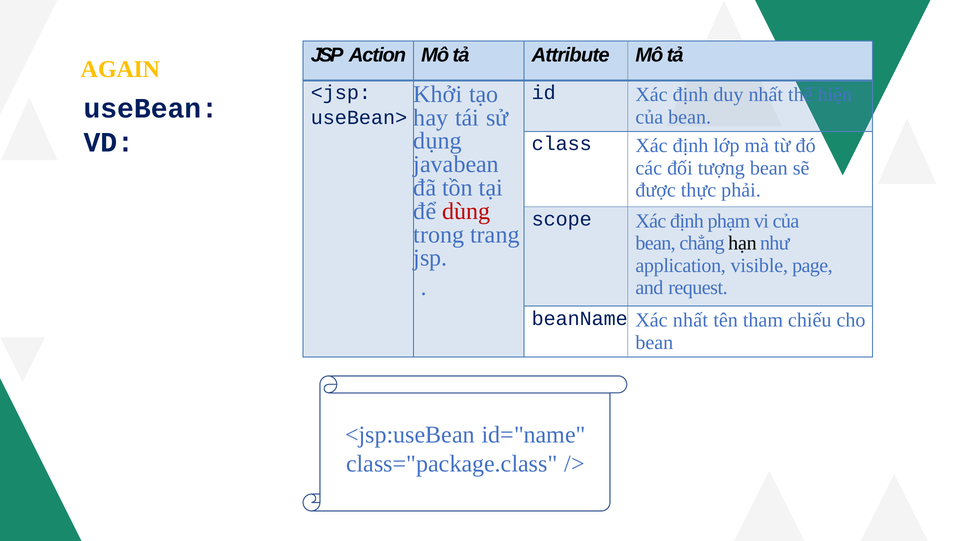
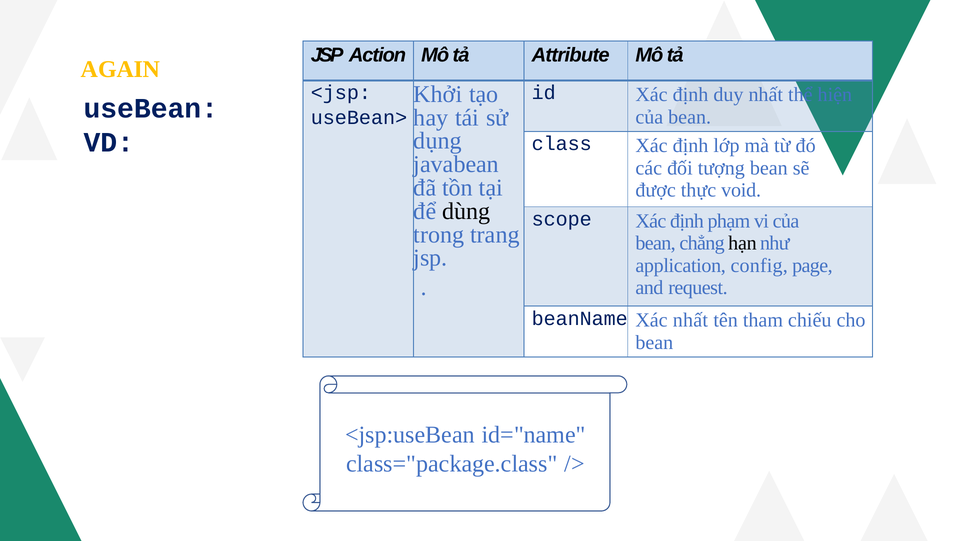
phải: phải -> void (741, 190)
dùng colour: red -> black (466, 211)
visible: visible -> config (759, 266)
